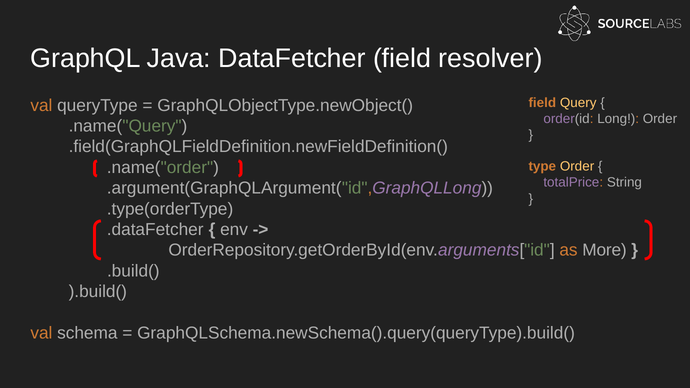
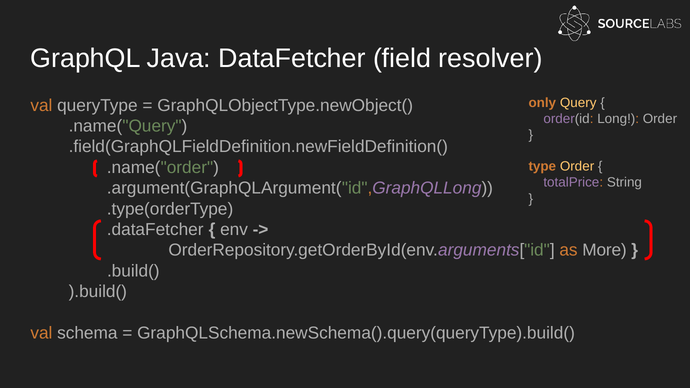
field: field -> only (542, 103)
